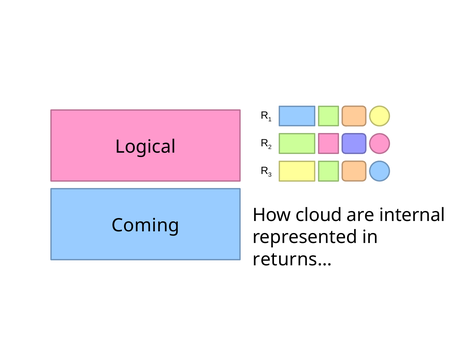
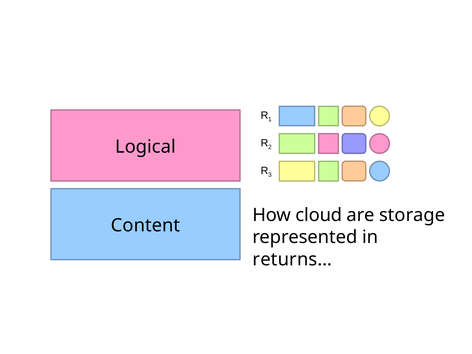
internal: internal -> storage (412, 215)
Coming: Coming -> Content (146, 225)
